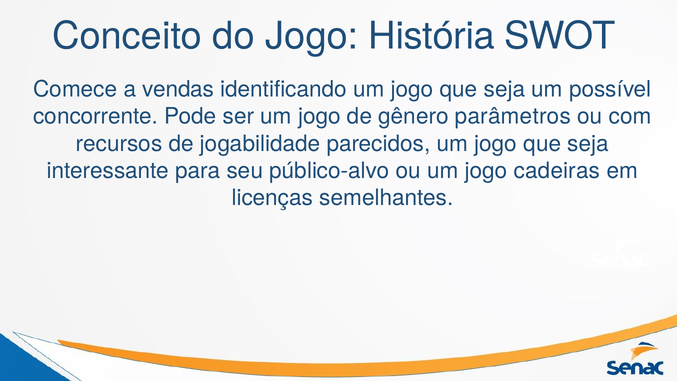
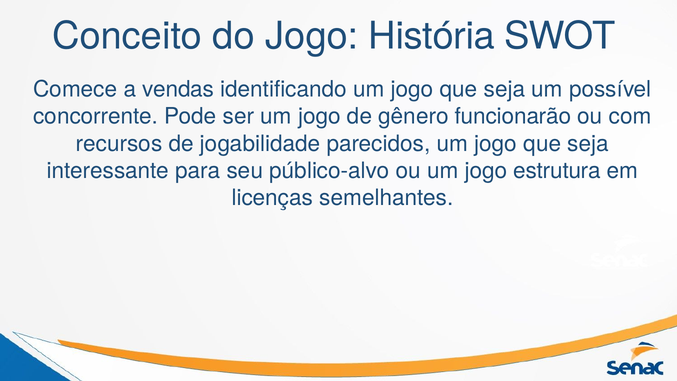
parâmetros: parâmetros -> funcionarão (513, 116)
cadeiras: cadeiras -> estrutura (557, 171)
